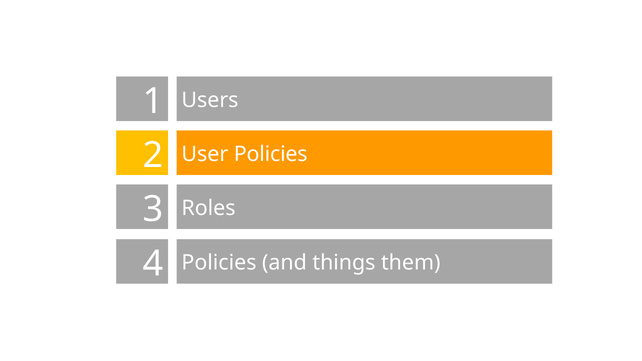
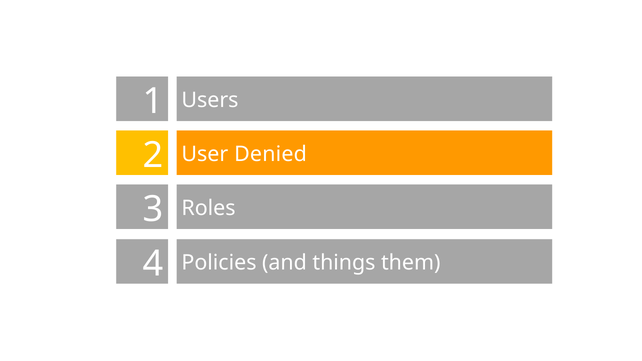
User Policies: Policies -> Denied (271, 154)
